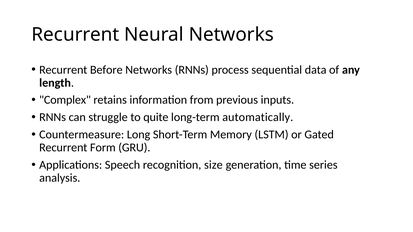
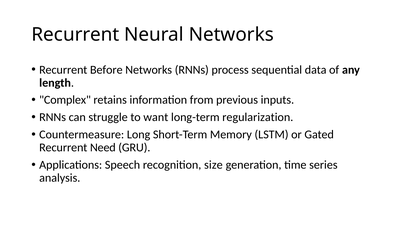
quite: quite -> want (156, 117)
automatically: automatically -> regularization (258, 117)
Form: Form -> Need (103, 148)
